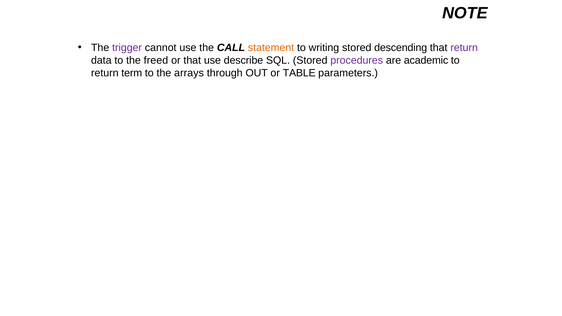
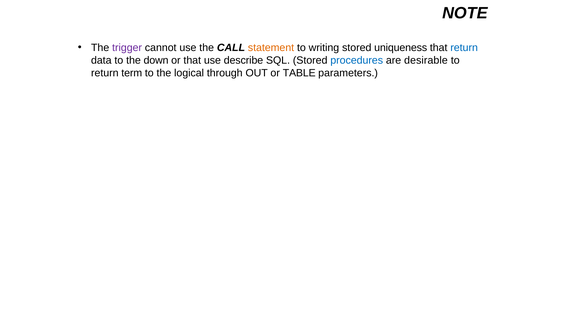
descending: descending -> uniqueness (401, 48)
return colour: purple -> blue (464, 48)
freed: freed -> down (156, 60)
procedures colour: purple -> blue (357, 60)
academic: academic -> desirable (426, 60)
arrays: arrays -> logical (189, 73)
